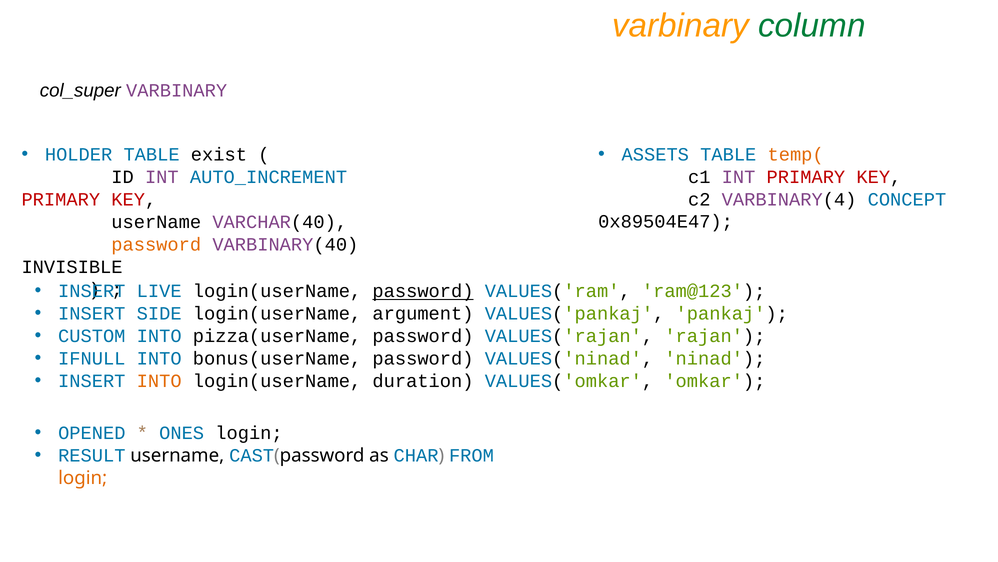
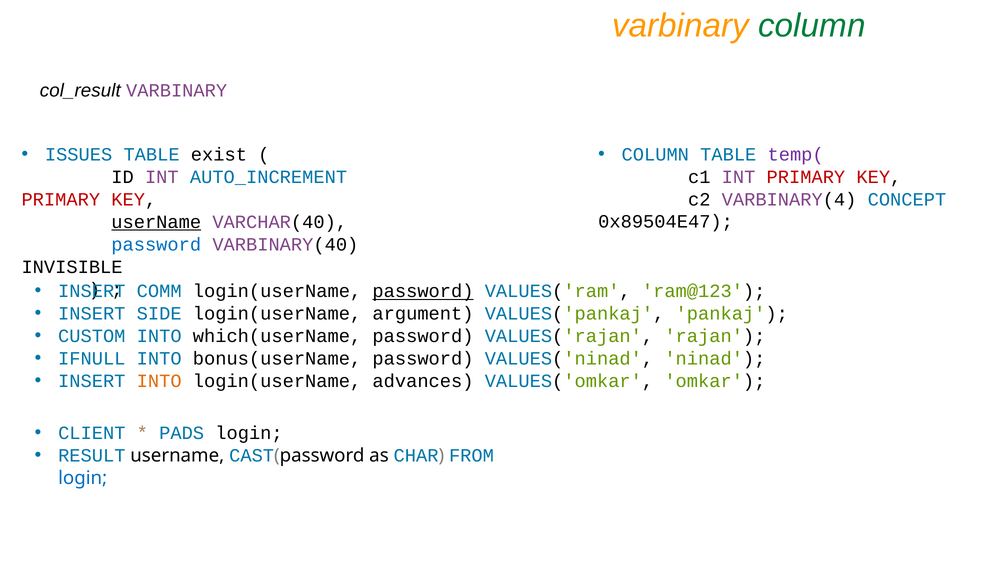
col_super: col_super -> col_result (80, 91)
ASSETS: ASSETS -> COLUMN (655, 154)
temp( colour: orange -> purple (796, 154)
HOLDER: HOLDER -> ISSUES (79, 154)
userName underline: none -> present (156, 222)
password colour: orange -> blue (156, 244)
LIVE: LIVE -> COMM (159, 291)
pizza(userName: pizza(userName -> which(userName (277, 336)
duration: duration -> advances (423, 381)
OPENED: OPENED -> CLIENT (92, 432)
ONES: ONES -> PADS (182, 432)
login colour: orange -> blue (83, 477)
